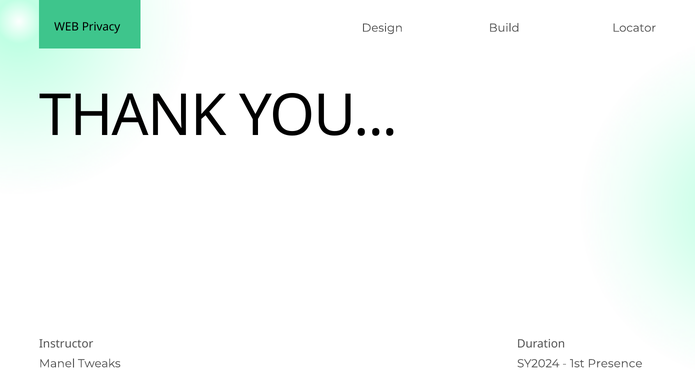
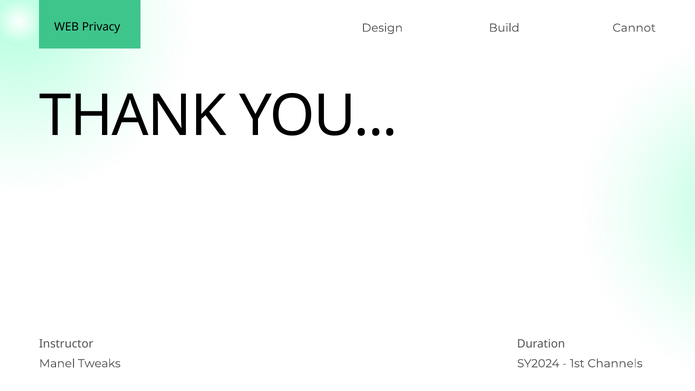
Locator: Locator -> Cannot (634, 28)
Presence: Presence -> Channels (615, 363)
